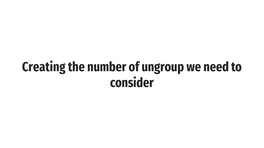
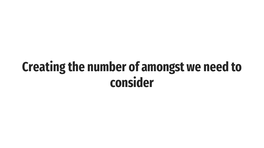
ungroup: ungroup -> amongst (163, 67)
